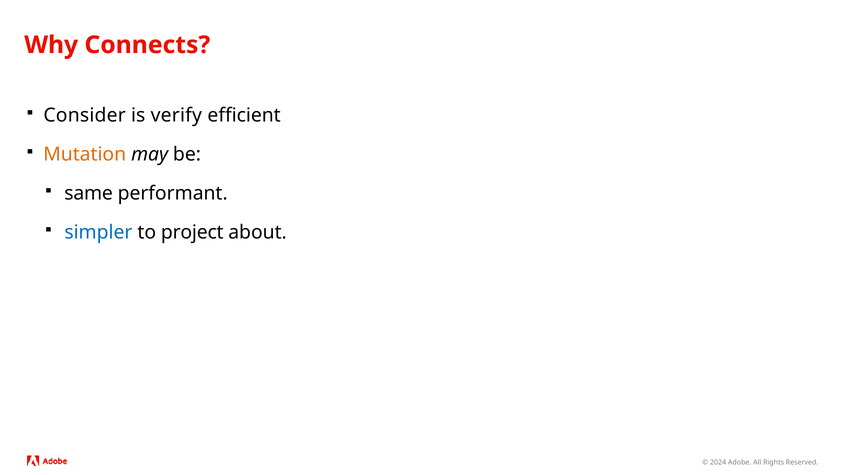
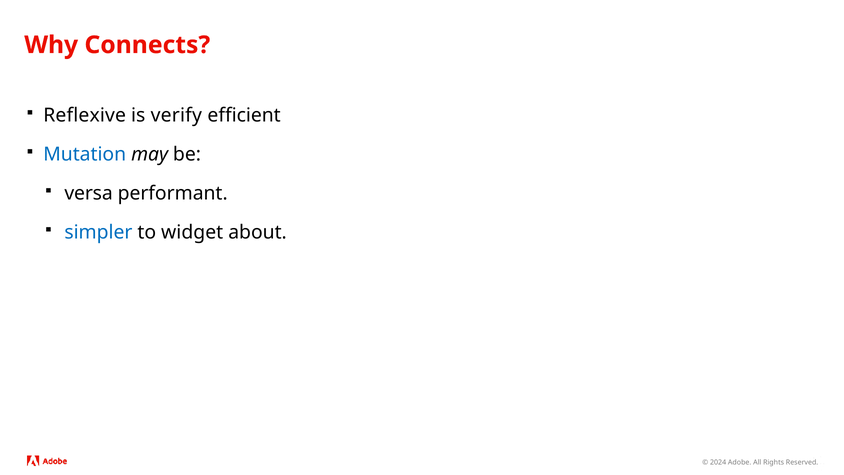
Consider: Consider -> Reflexive (85, 115)
Mutation colour: orange -> blue (85, 154)
same: same -> versa (89, 193)
project: project -> widget (192, 233)
